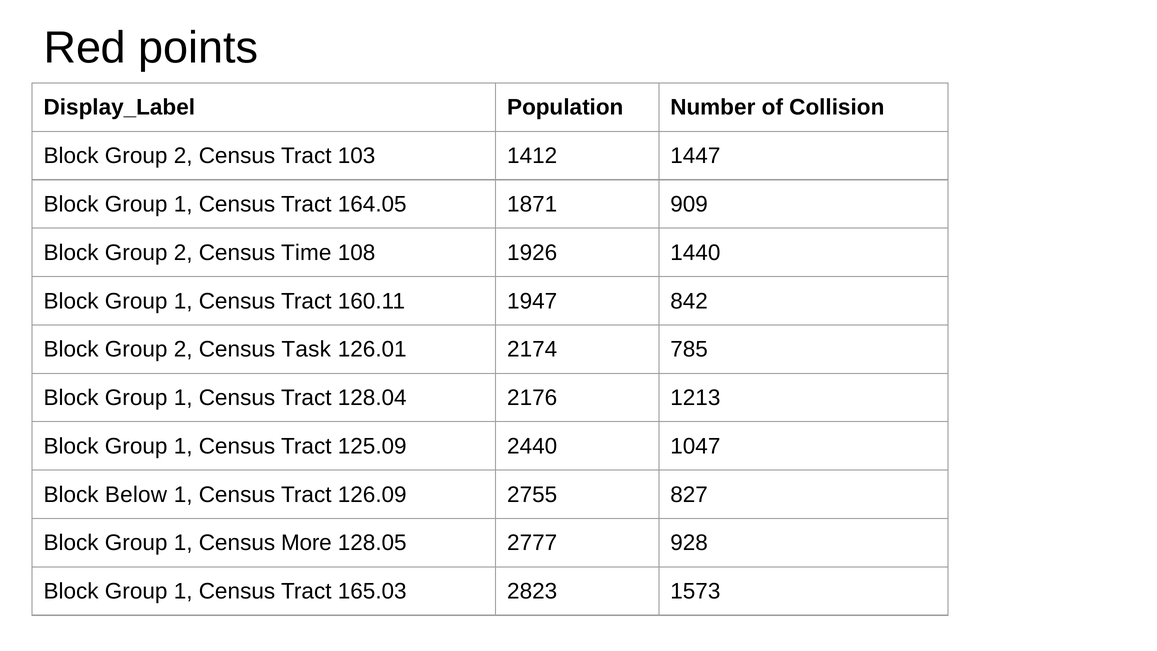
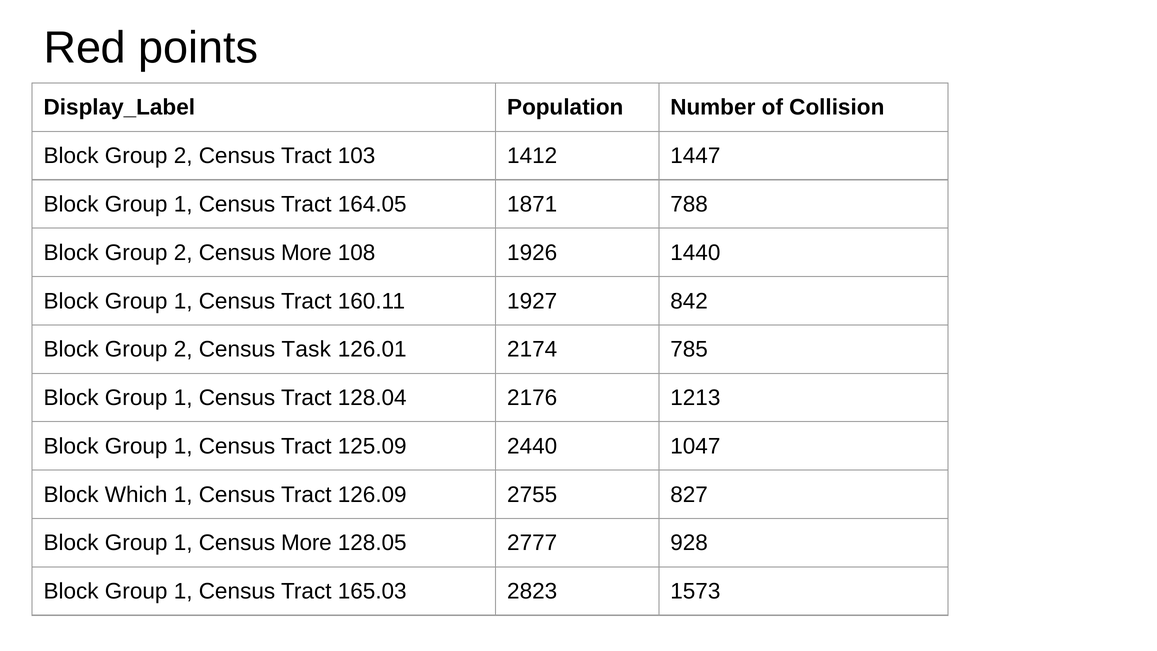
909: 909 -> 788 (689, 204)
2 Census Time: Time -> More (306, 253)
1947: 1947 -> 1927 (532, 301)
Below: Below -> Which (136, 495)
